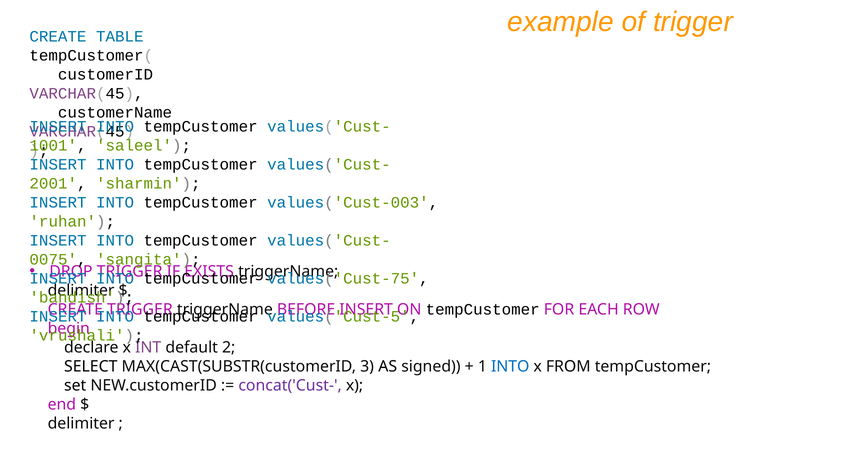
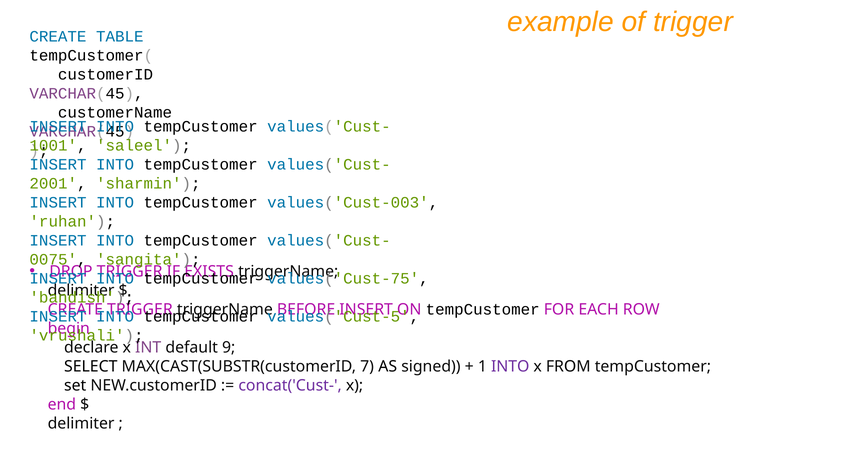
2: 2 -> 9 (229, 348)
3: 3 -> 7 (367, 367)
INTO colour: blue -> purple (510, 367)
